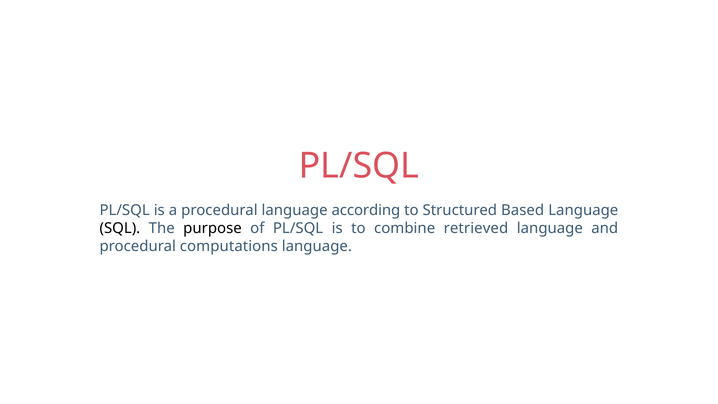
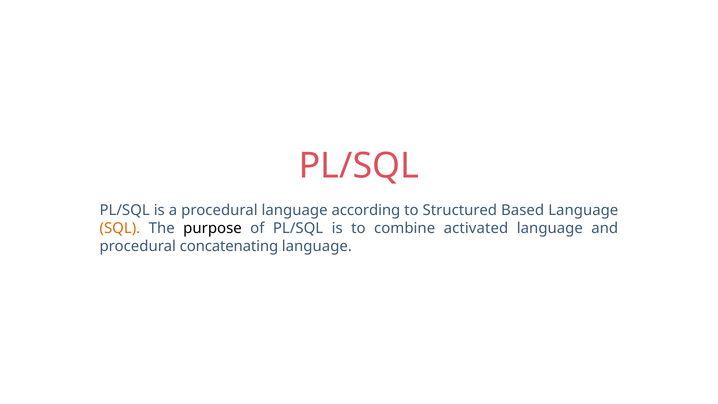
SQL colour: black -> orange (120, 228)
retrieved: retrieved -> activated (476, 228)
computations: computations -> concatenating (229, 246)
